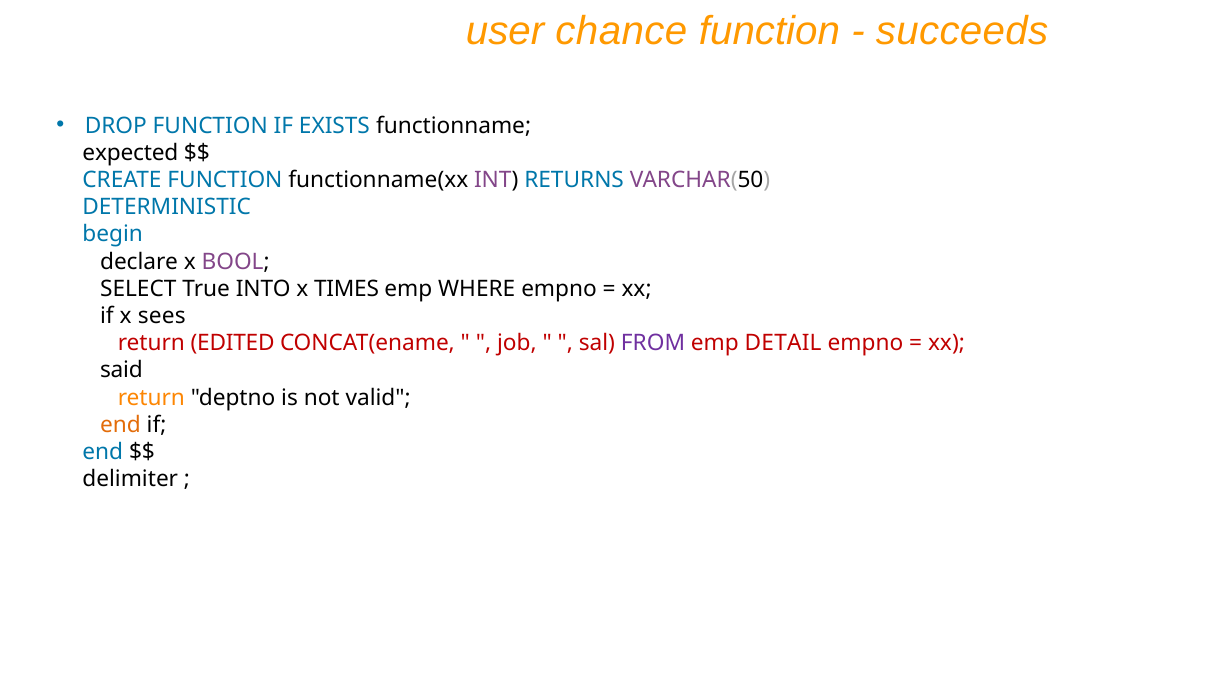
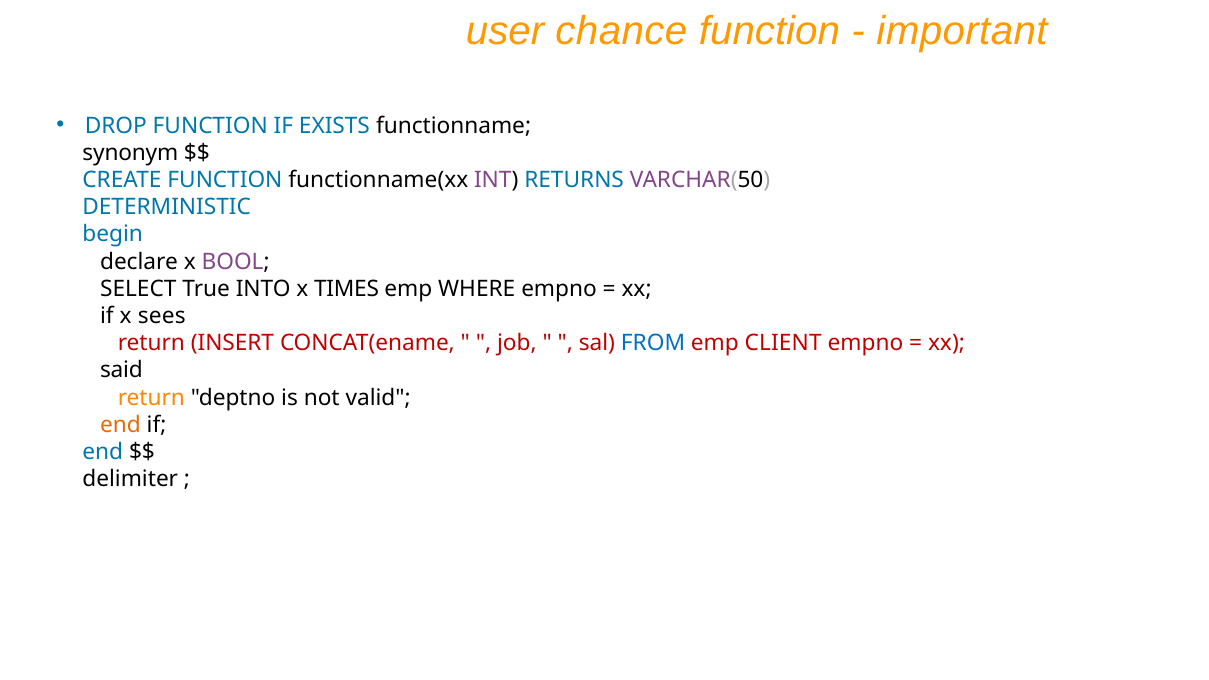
succeeds: succeeds -> important (962, 31)
expected: expected -> synonym (130, 153)
EDITED: EDITED -> INSERT (232, 343)
FROM colour: purple -> blue (653, 343)
DETAIL: DETAIL -> CLIENT (783, 343)
